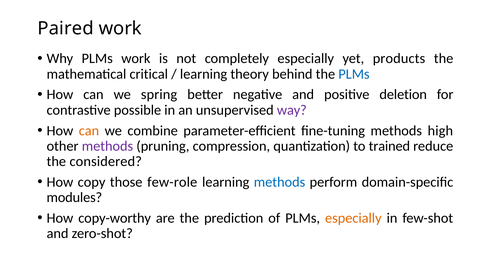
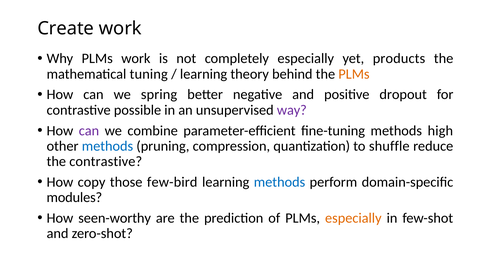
Paired: Paired -> Create (66, 28)
critical: critical -> tuning (149, 74)
PLMs colour: blue -> orange (354, 74)
deletion: deletion -> dropout (403, 95)
can colour: orange -> purple (89, 131)
methods colour: purple -> blue (107, 146)
trained: trained -> shuffle (389, 146)
the considered: considered -> contrastive (106, 162)
few-role: few-role -> few-bird (172, 182)
copy-worthy: copy-worthy -> seen-worthy (115, 218)
